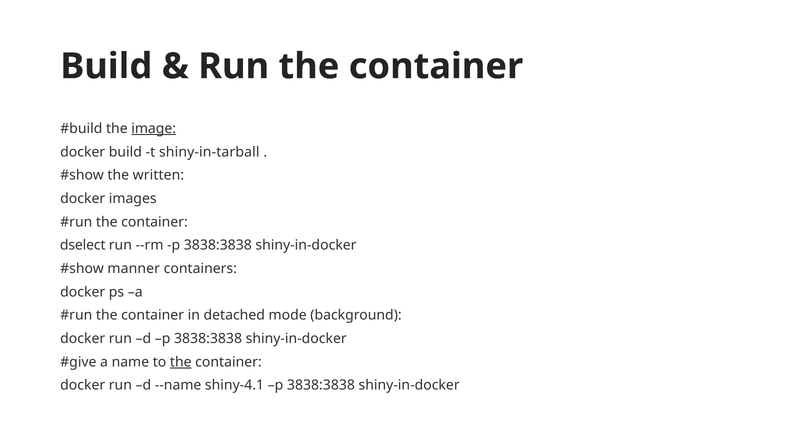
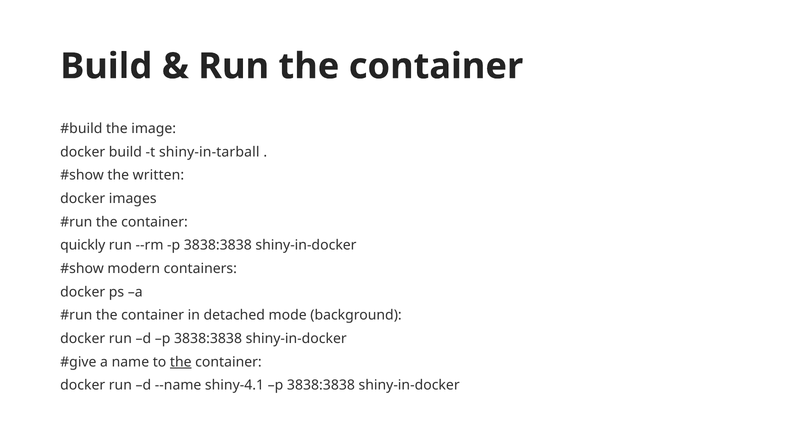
image underline: present -> none (154, 129)
dselect: dselect -> quickly (83, 245)
manner: manner -> modern (134, 269)
